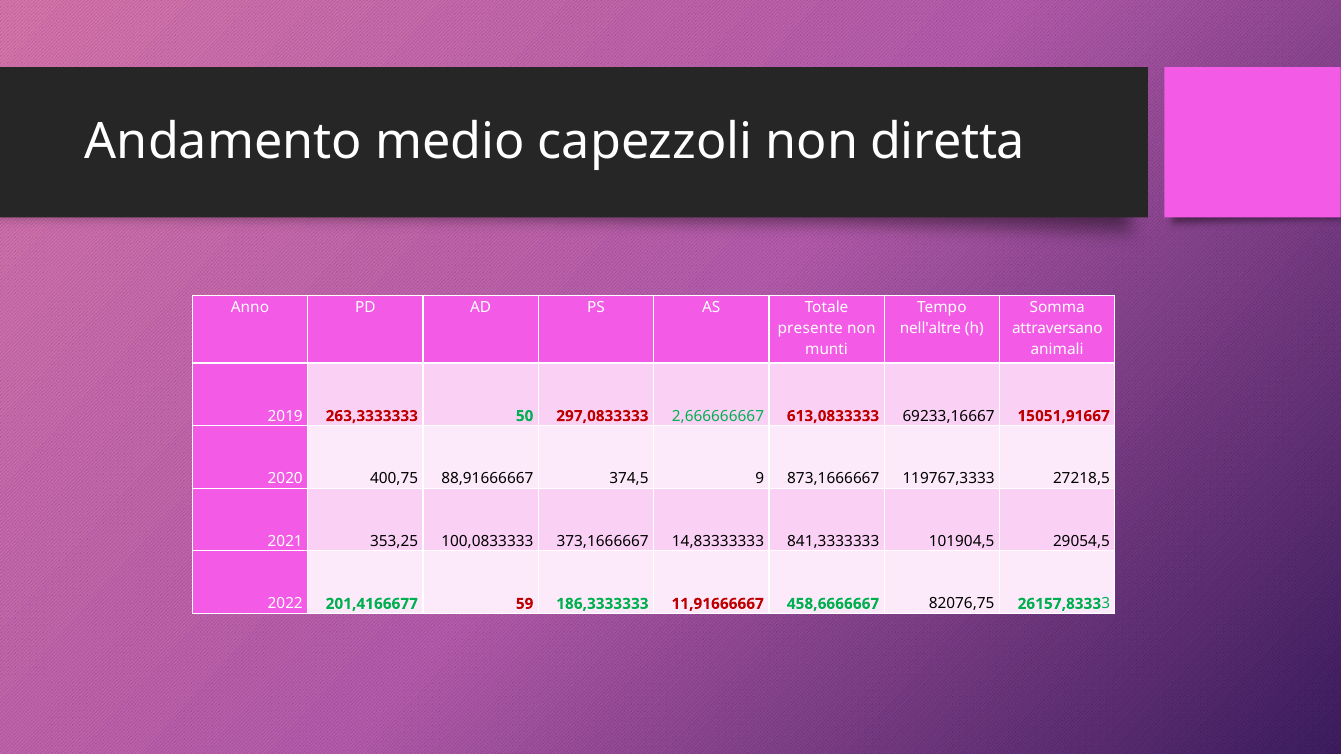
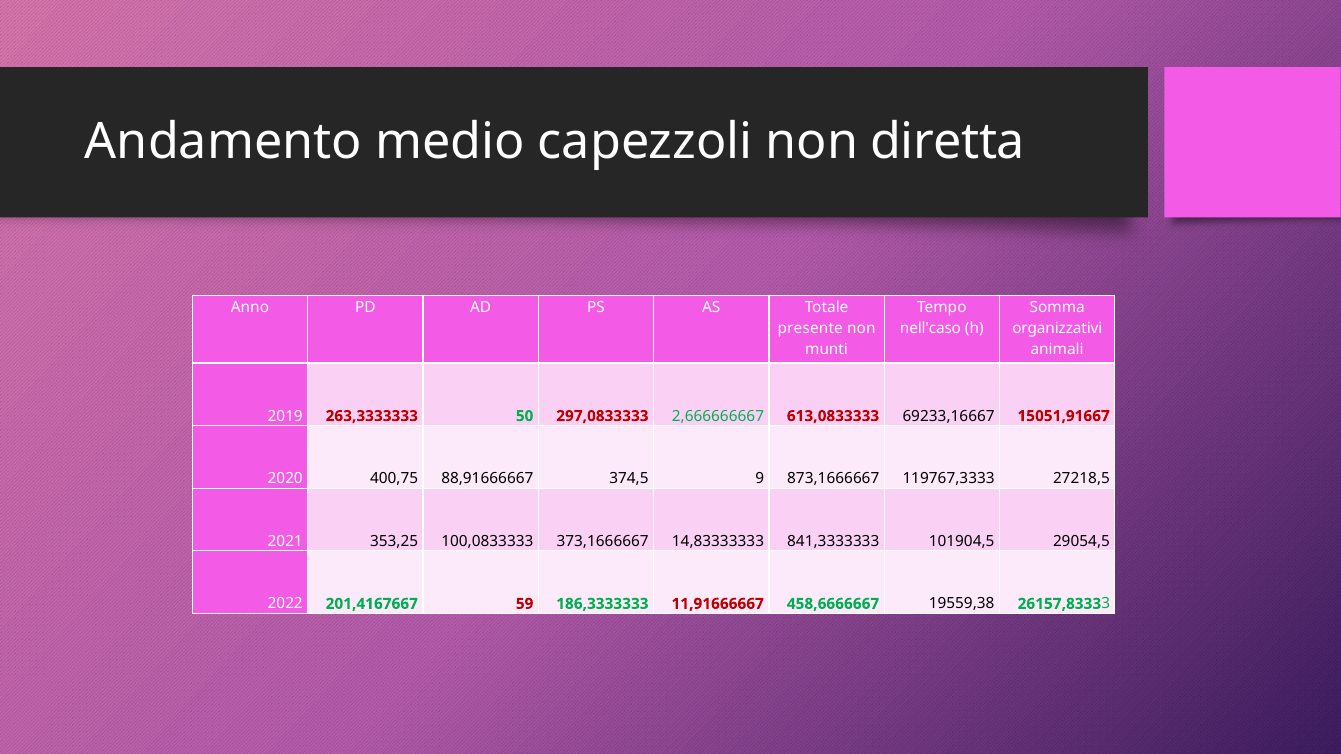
nell'altre: nell'altre -> nell'caso (931, 328)
attraversano: attraversano -> organizzativi (1057, 328)
201,4166677: 201,4166677 -> 201,4167667 (372, 604)
82076,75: 82076,75 -> 19559,38 (962, 604)
